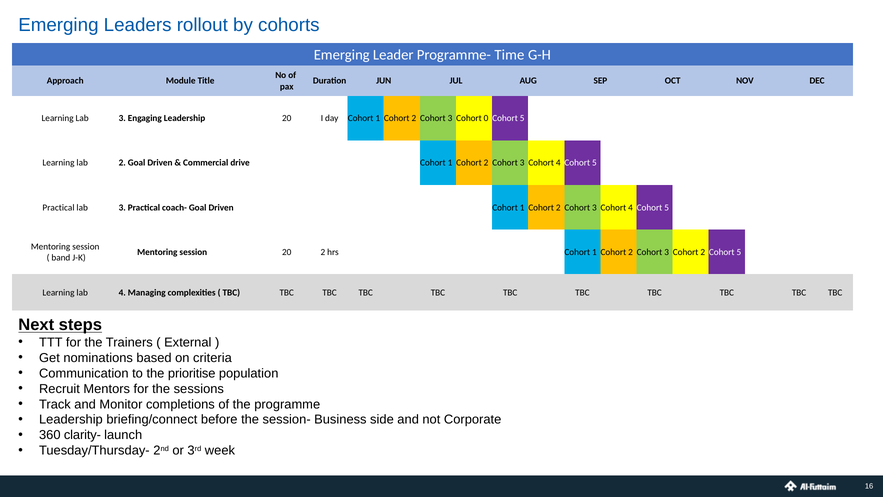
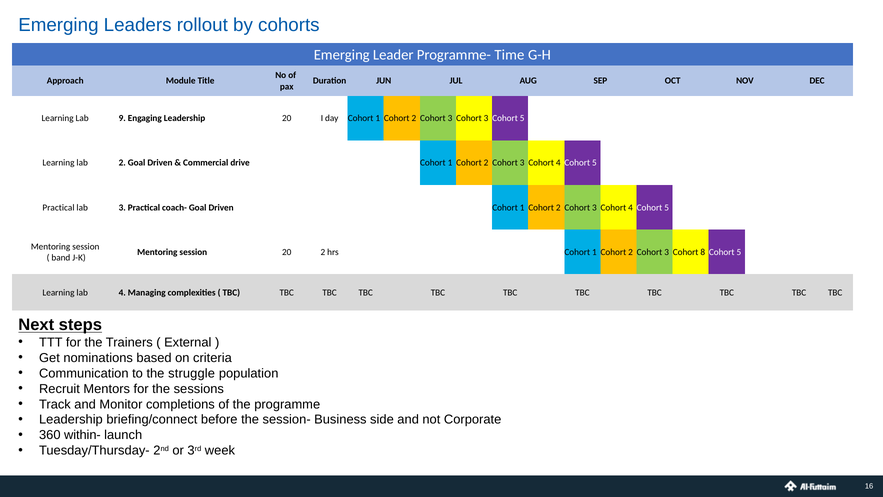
Learning Lab 3: 3 -> 9 (122, 118)
3 Cohort 0: 0 -> 3 (486, 118)
3 Cohort 2: 2 -> 8 (703, 252)
prioritise: prioritise -> struggle (192, 373)
clarity-: clarity- -> within- (82, 435)
